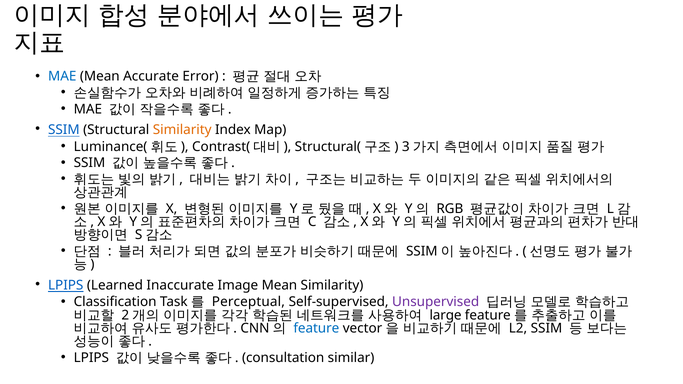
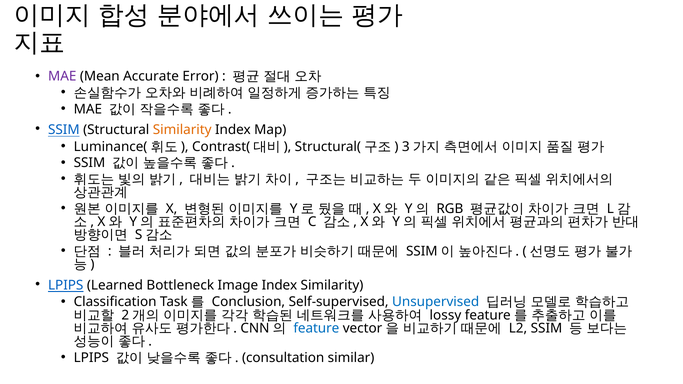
MAE colour: blue -> purple (62, 77)
Inaccurate: Inaccurate -> Bottleneck (180, 285)
Image Mean: Mean -> Index (279, 285)
Perceptual: Perceptual -> Conclusion (248, 302)
Unsupervised colour: purple -> blue (436, 302)
large: large -> lossy (445, 315)
